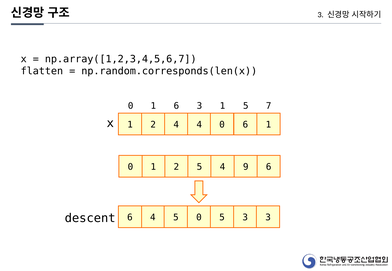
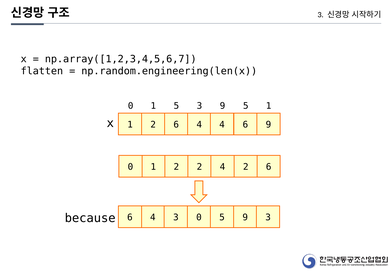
np.random.corresponds(len(x: np.random.corresponds(len(x -> np.random.engineering(len(x (169, 71)
1 6: 6 -> 5 (176, 106)
3 1: 1 -> 9 (222, 106)
5 7: 7 -> 1 (269, 106)
1 2 4: 4 -> 6 (176, 125)
4 0: 0 -> 4 (222, 125)
6 1: 1 -> 9 (268, 125)
2 5: 5 -> 2 (199, 167)
4 9: 9 -> 2 (246, 167)
descent: descent -> because (90, 218)
4 5: 5 -> 3 (176, 218)
5 3: 3 -> 9 (245, 218)
